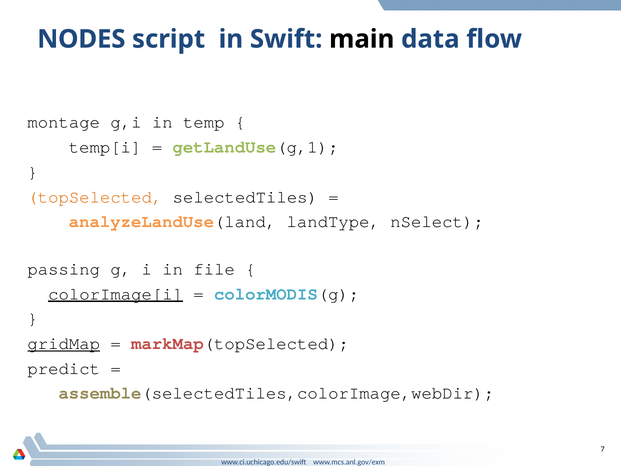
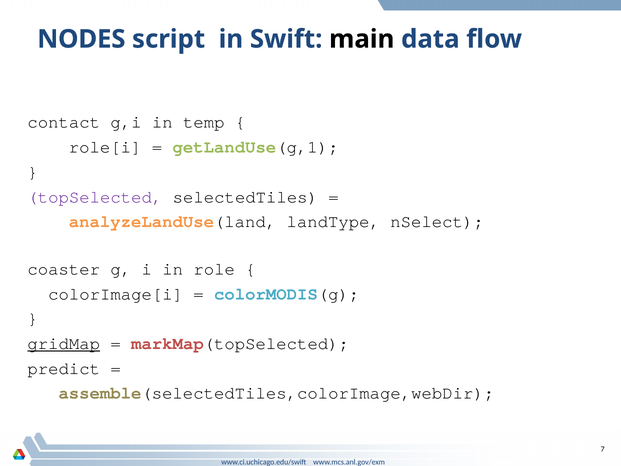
montage: montage -> contact (64, 122)
temp[i: temp[i -> role[i (105, 147)
topSelected colour: orange -> purple (95, 197)
passing: passing -> coaster (64, 269)
file: file -> role (214, 269)
colorImage[i underline: present -> none (116, 294)
